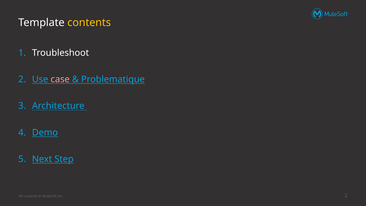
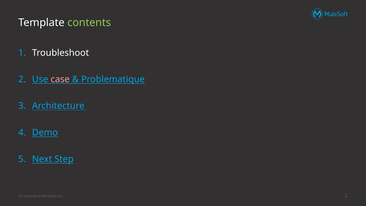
contents colour: yellow -> light green (89, 23)
